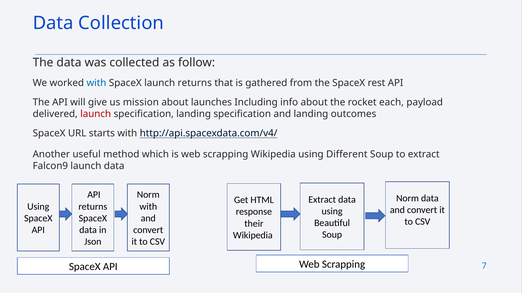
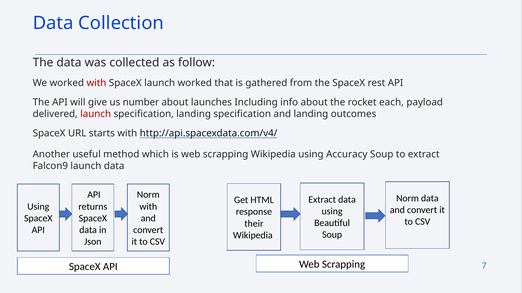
with colour: blue -> red (96, 83)
launch returns: returns -> worked (195, 83)
mission: mission -> number (141, 103)
Different: Different -> Accuracy (347, 155)
